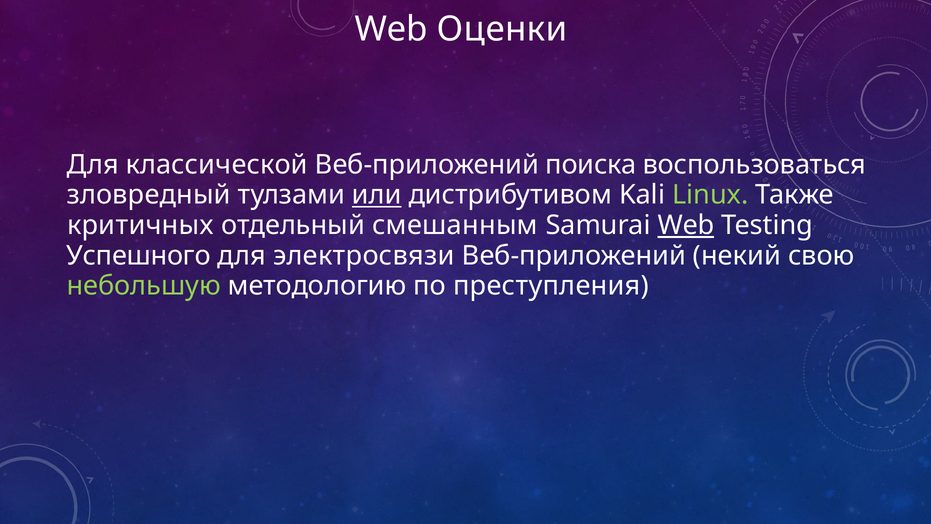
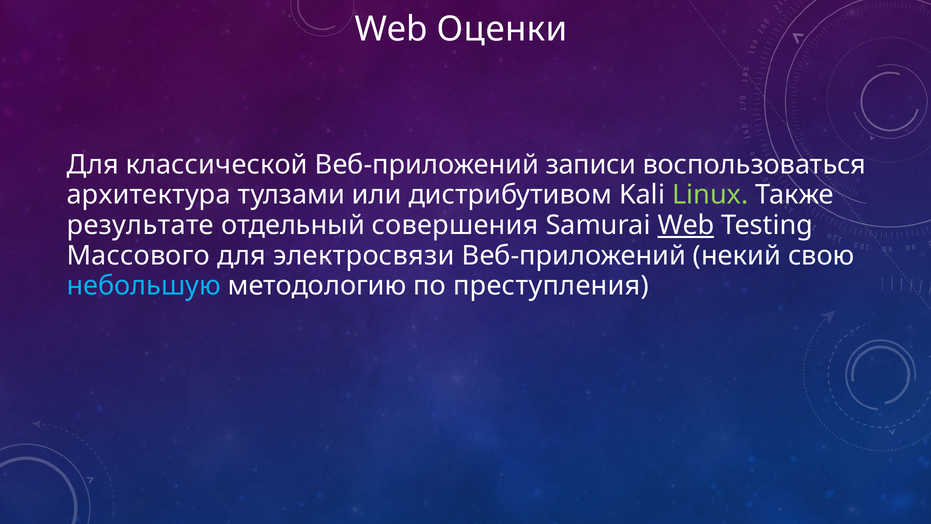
поиска: поиска -> записи (591, 165)
зловредный: зловредный -> архитектура (149, 195)
или underline: present -> none (377, 195)
критичных: критичных -> результате (140, 225)
смешанным: смешанным -> совершения (455, 225)
Успешного: Успешного -> Массового (138, 255)
небольшую colour: light green -> light blue (144, 286)
